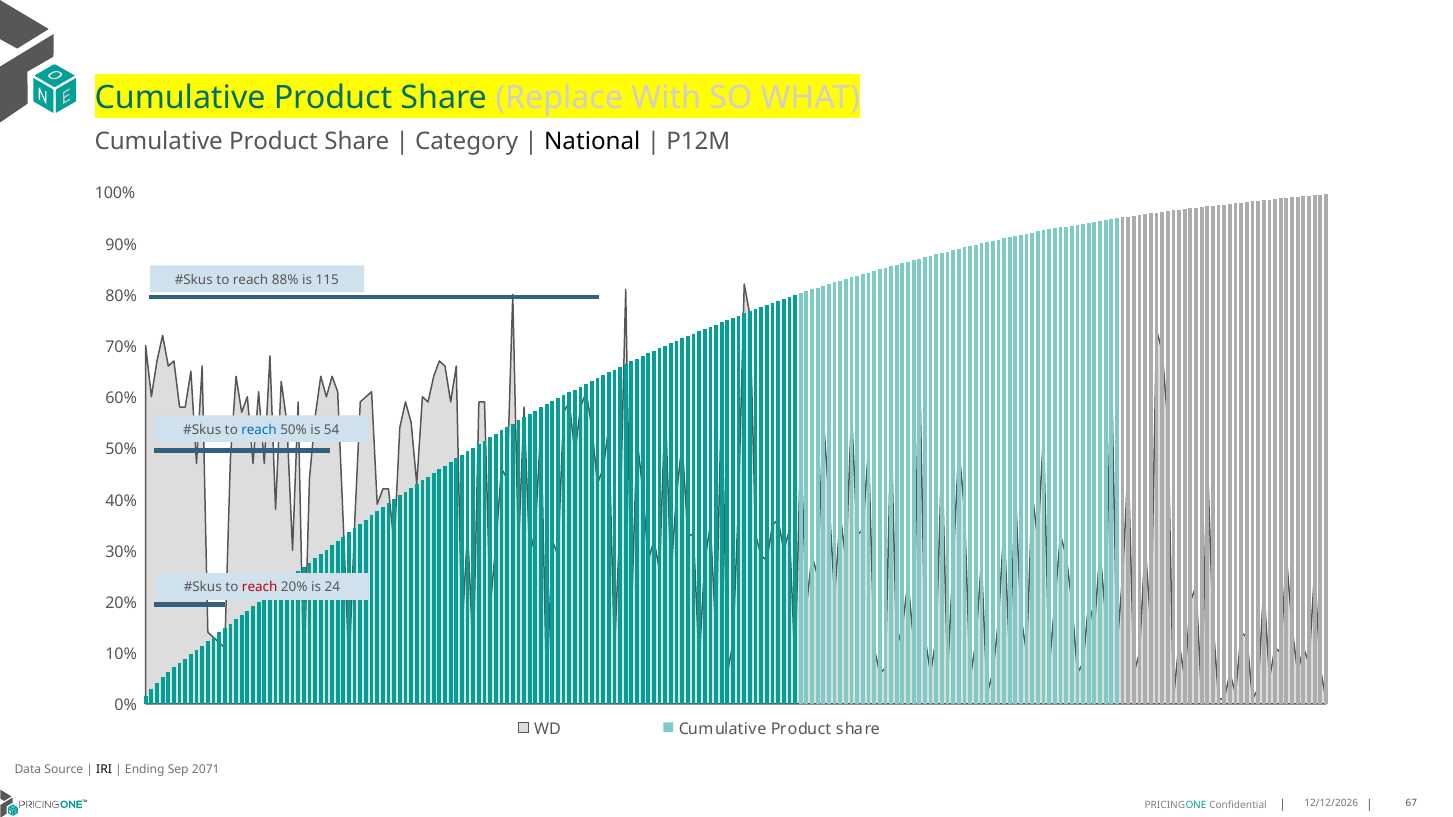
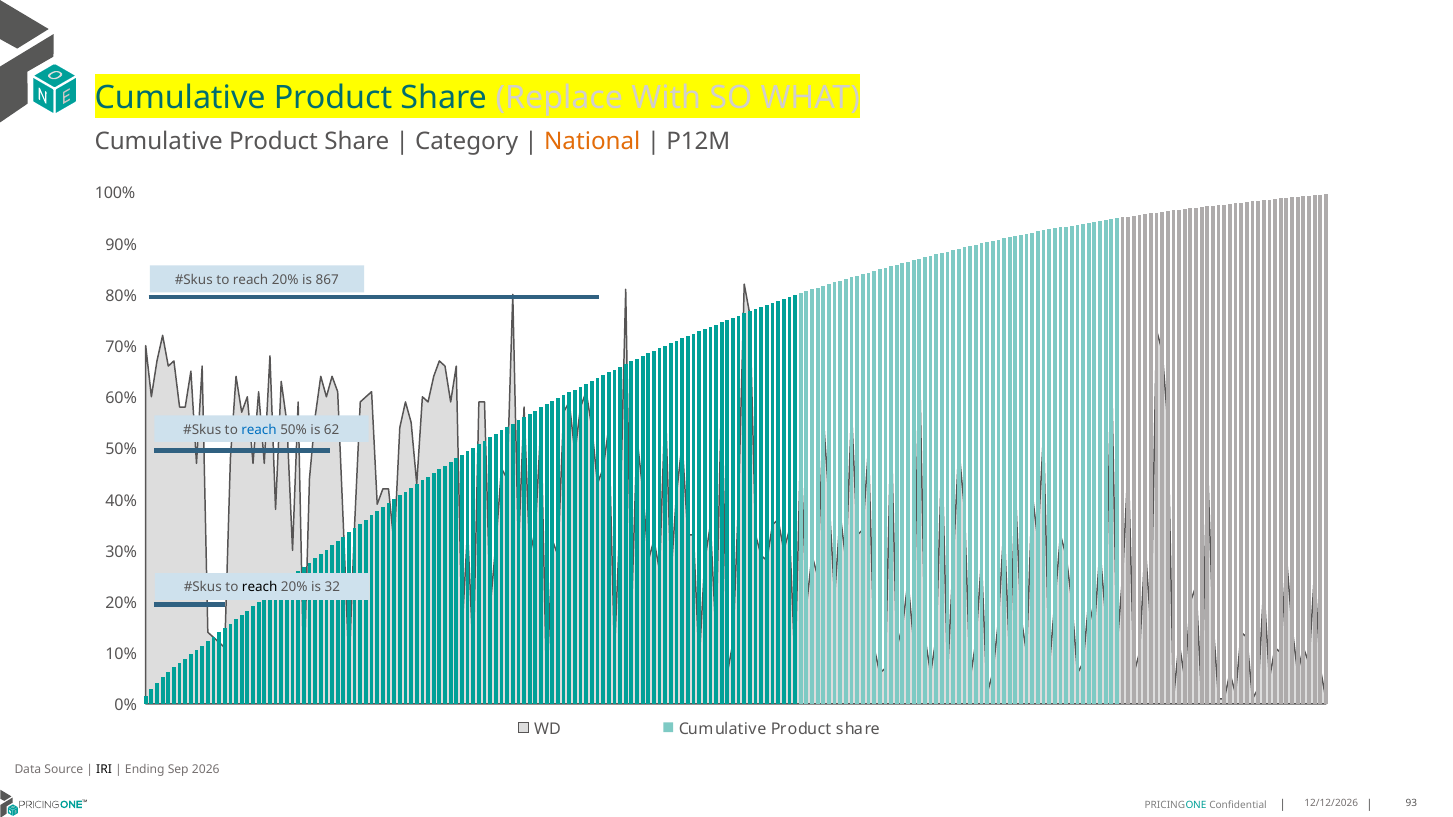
National colour: black -> orange (592, 142)
88%: 88% -> 20% (285, 280)
115: 115 -> 867 (327, 280)
54: 54 -> 62 (332, 430)
reach colour: red -> black (260, 588)
24: 24 -> 32 (332, 588)
2071: 2071 -> 2026 (206, 770)
67: 67 -> 93 (1411, 804)
